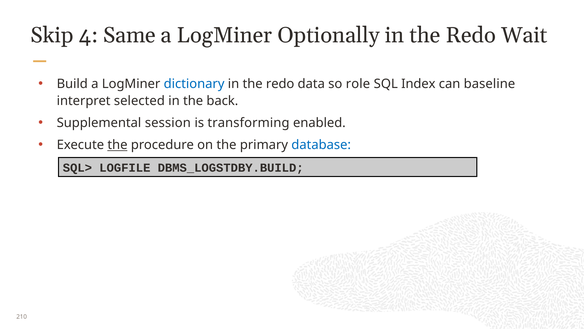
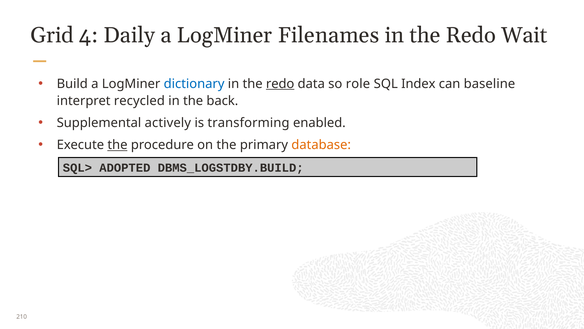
Skip: Skip -> Grid (52, 35)
Same: Same -> Daily (129, 35)
Optionally: Optionally -> Filenames (328, 35)
redo underline: none -> present (280, 84)
selected: selected -> recycled (139, 101)
session: session -> actively (168, 123)
database colour: blue -> orange (321, 145)
LOGFILE: LOGFILE -> ADOPTED (125, 168)
